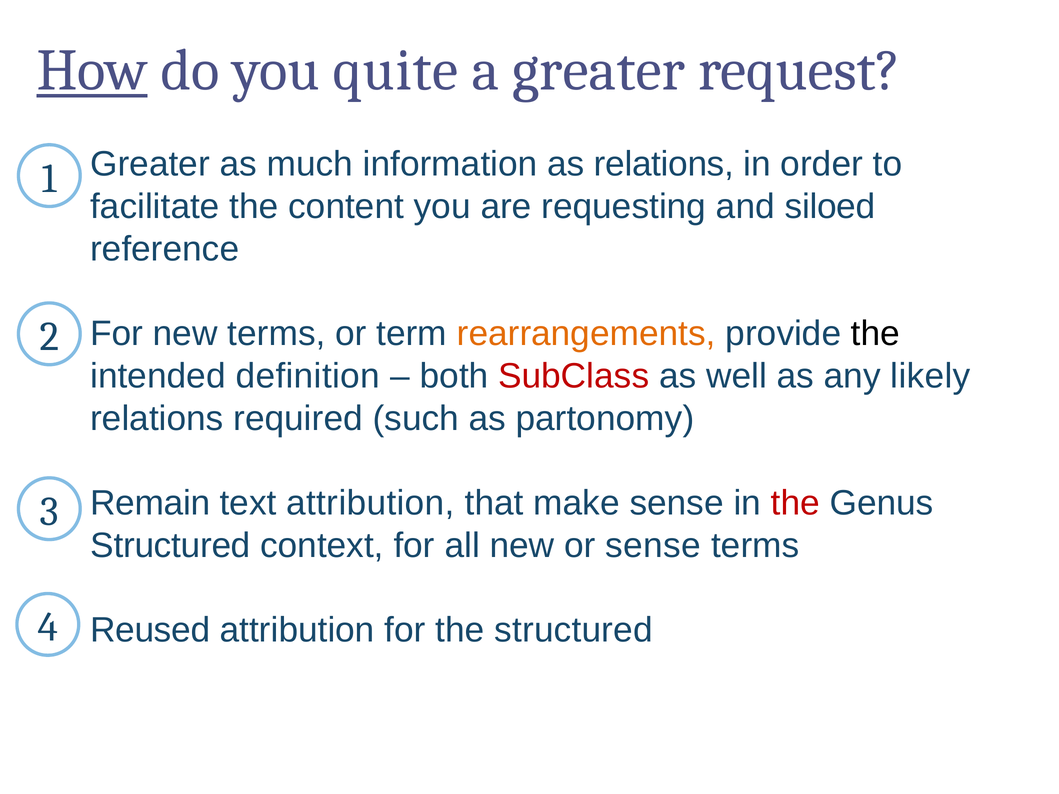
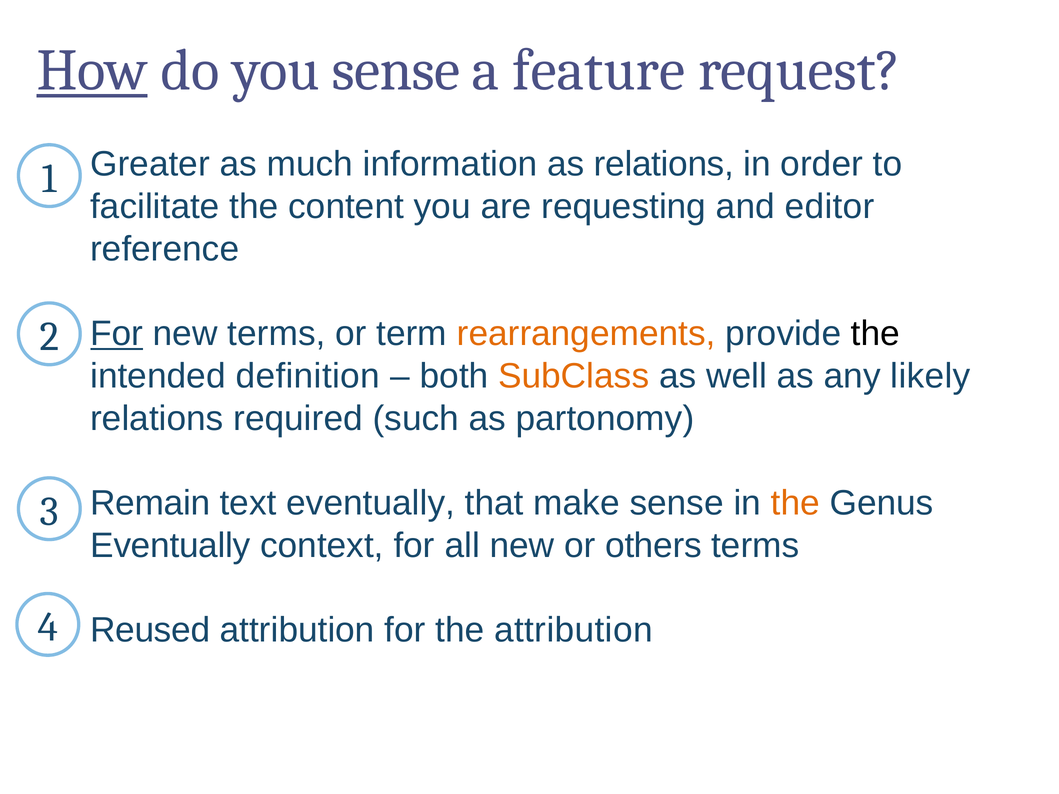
you quite: quite -> sense (396, 70)
a greater: greater -> feature (599, 70)
siloed: siloed -> editor (830, 207)
For underline: none -> present (117, 334)
SubClass colour: red -> orange (574, 376)
text attribution: attribution -> eventually (371, 503)
the colour: red -> orange (795, 503)
Structured: Structured -> Eventually (170, 546)
or sense: sense -> others (653, 546)
the structured: structured -> attribution (573, 630)
